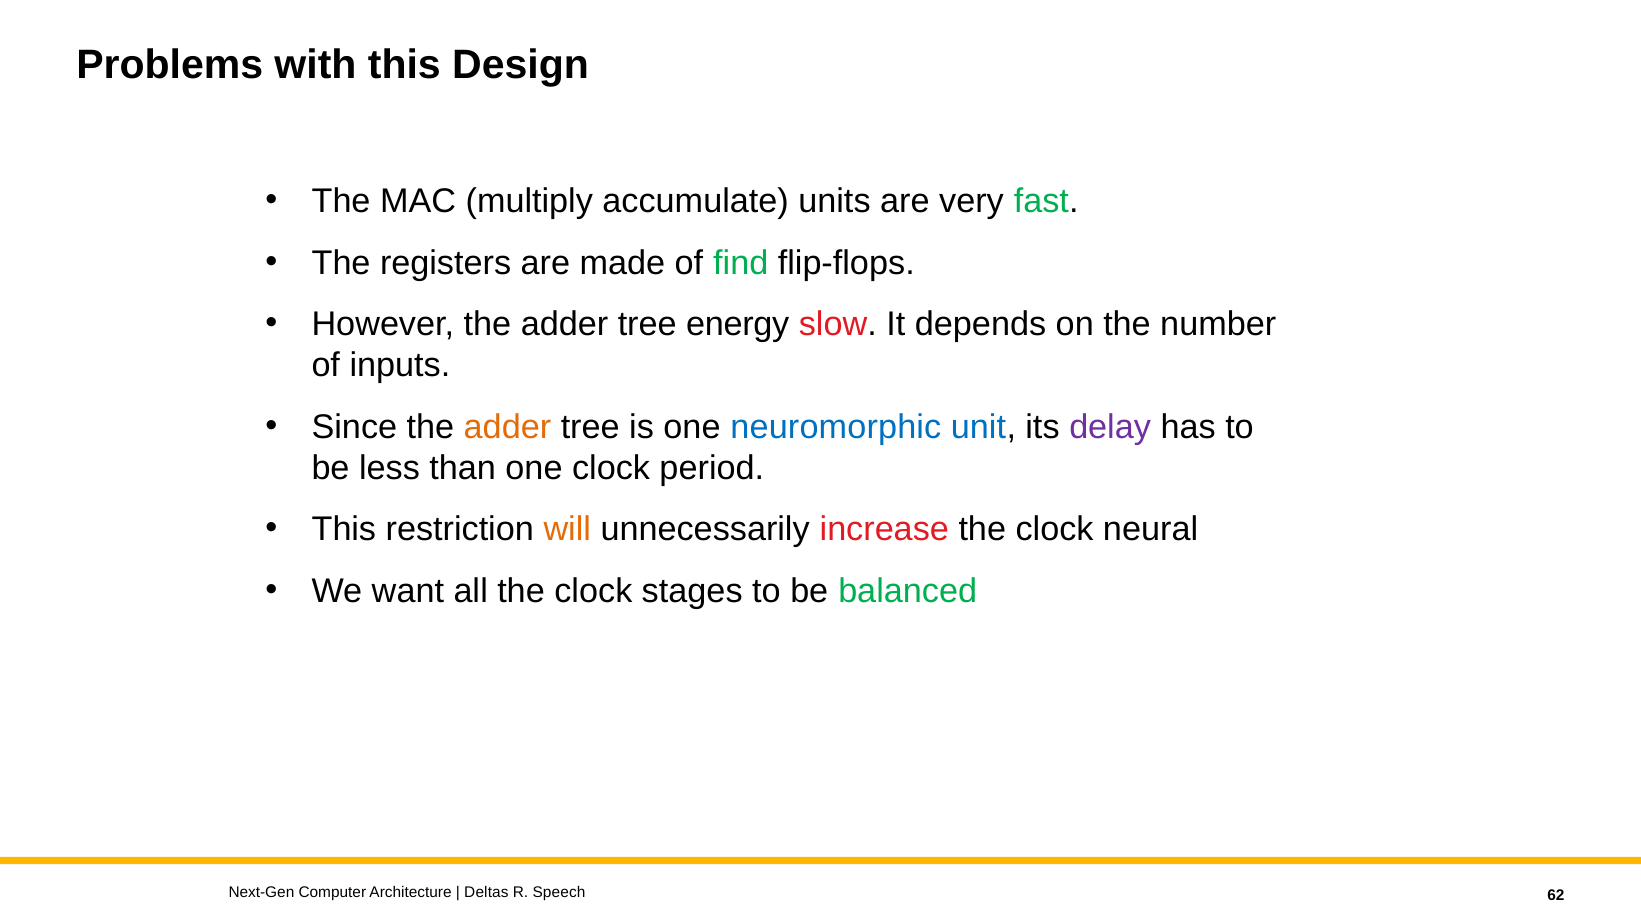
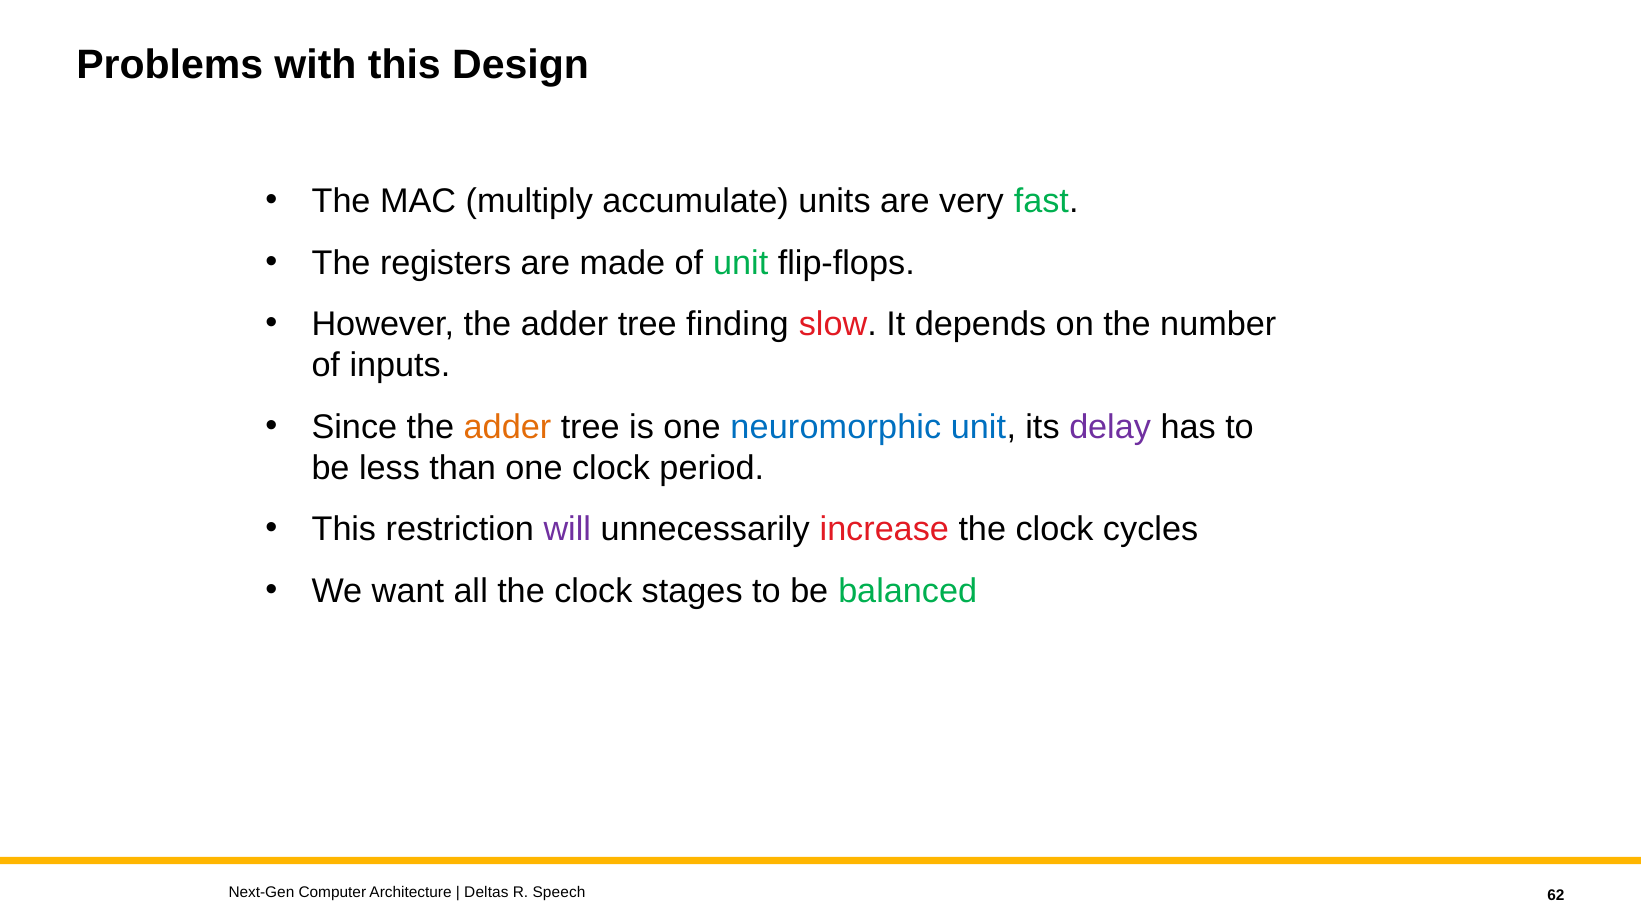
of find: find -> unit (741, 263)
energy: energy -> finding (737, 324)
will colour: orange -> purple (567, 530)
neural: neural -> cycles (1151, 530)
